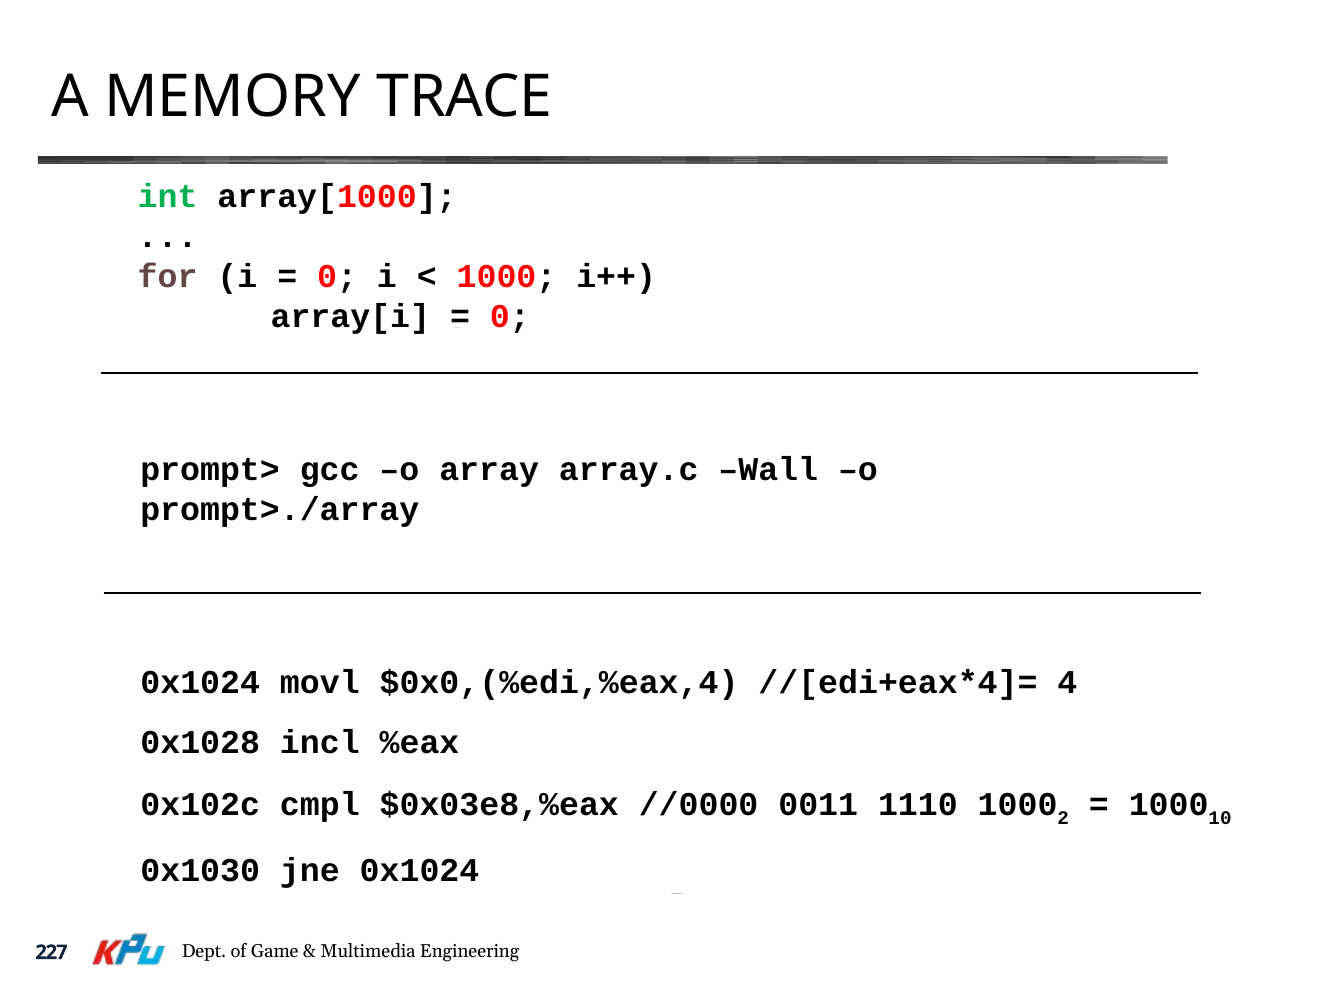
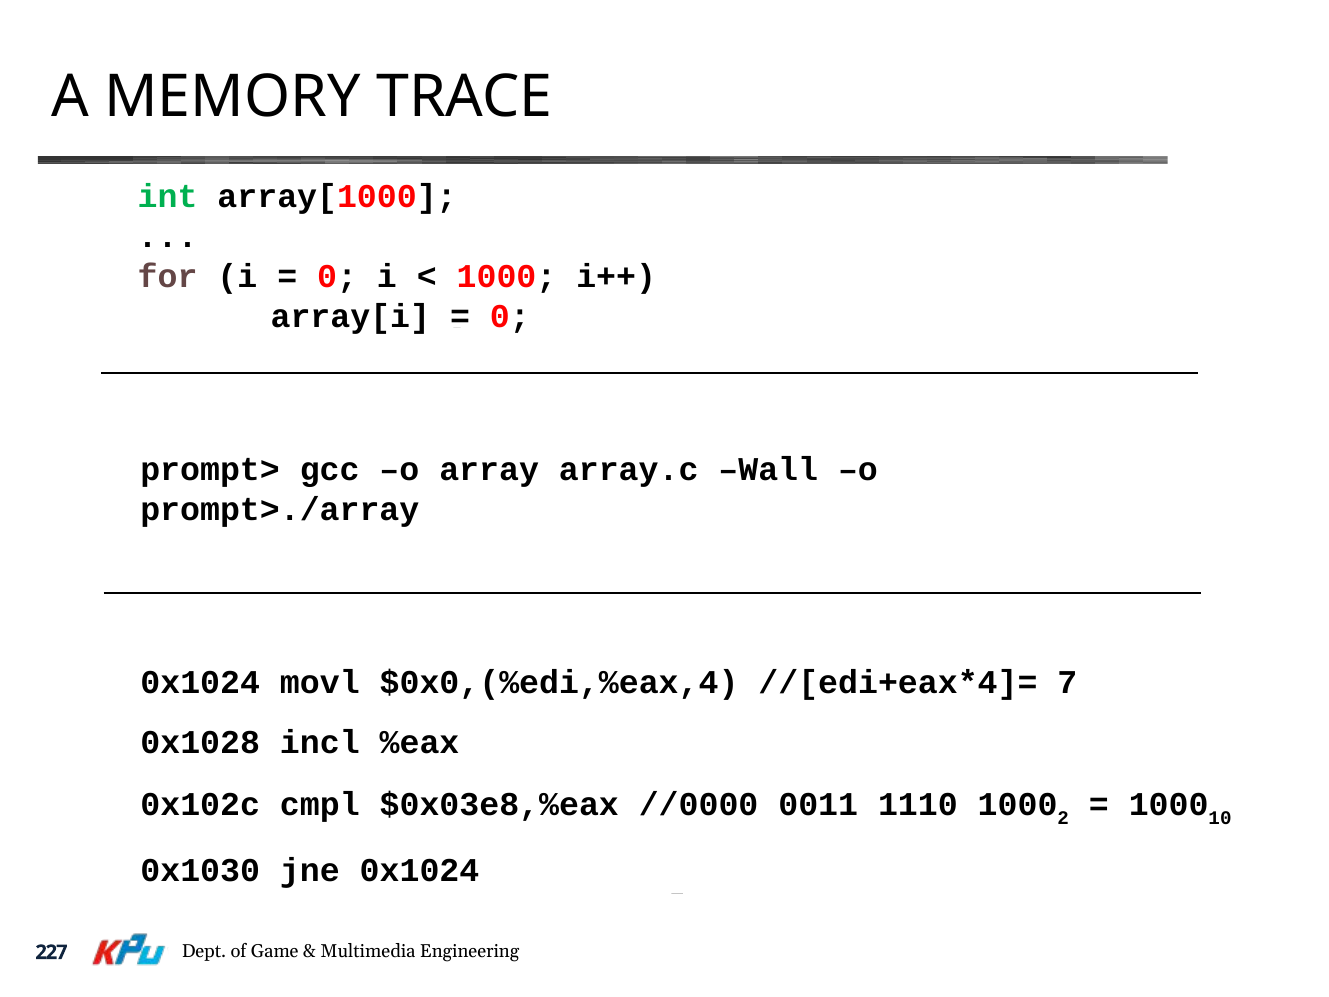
4: 4 -> 7 (1067, 682)
